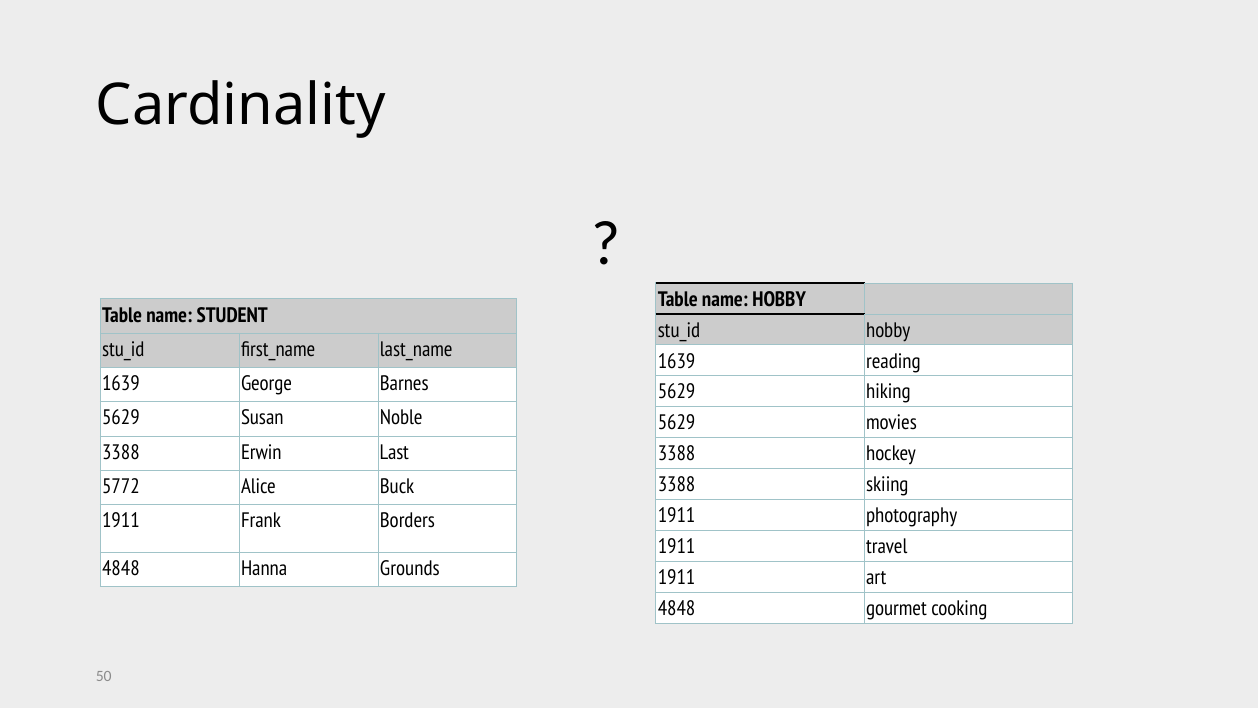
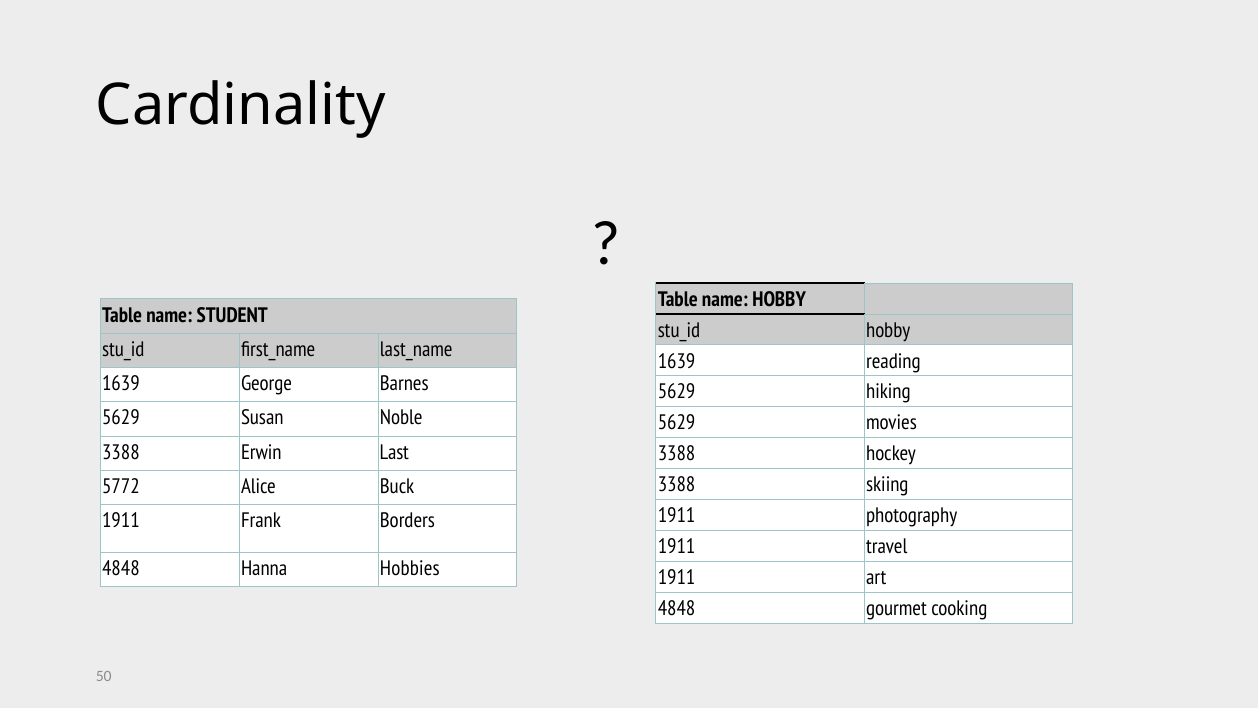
Grounds: Grounds -> Hobbies (410, 568)
